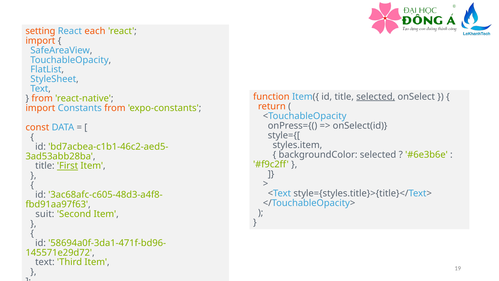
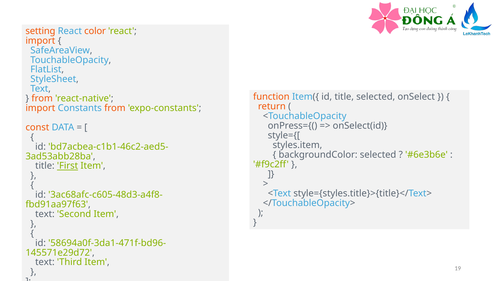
each: each -> color (95, 31)
selected underline: present -> none (376, 96)
suit: suit -> text (45, 214)
